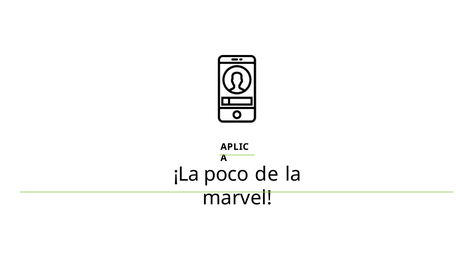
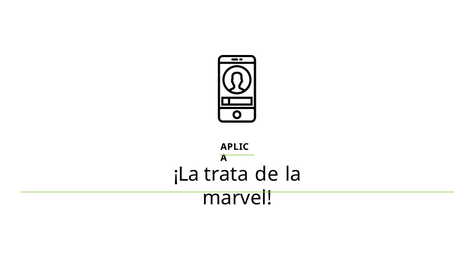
poco: poco -> trata (226, 174)
